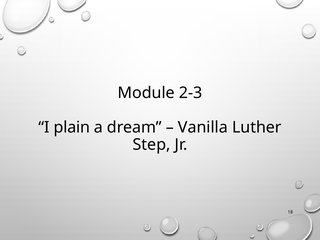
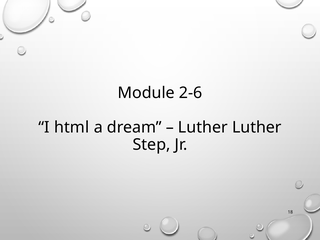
2-3: 2-3 -> 2-6 (191, 93)
plain: plain -> html (72, 127)
Vanilla: Vanilla -> Luther (203, 127)
